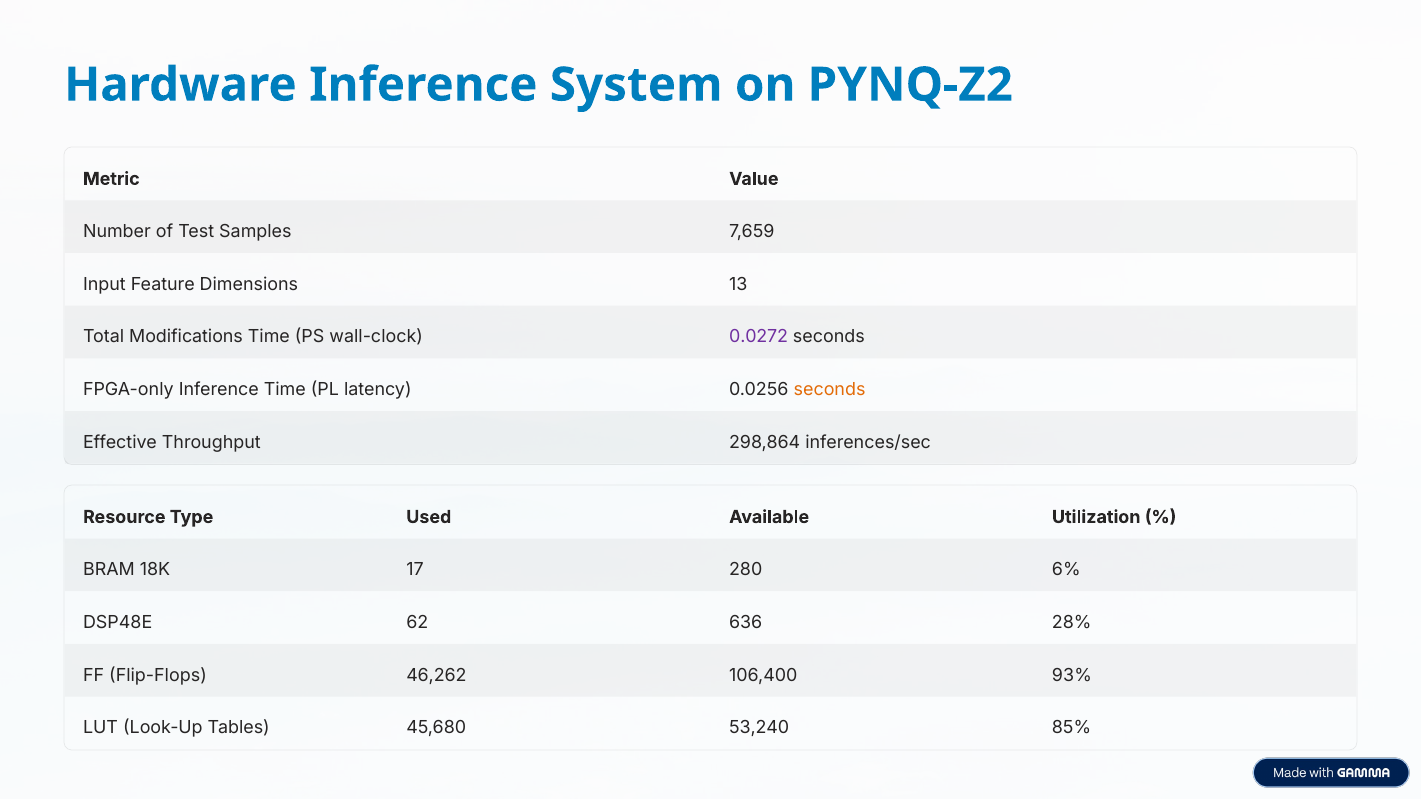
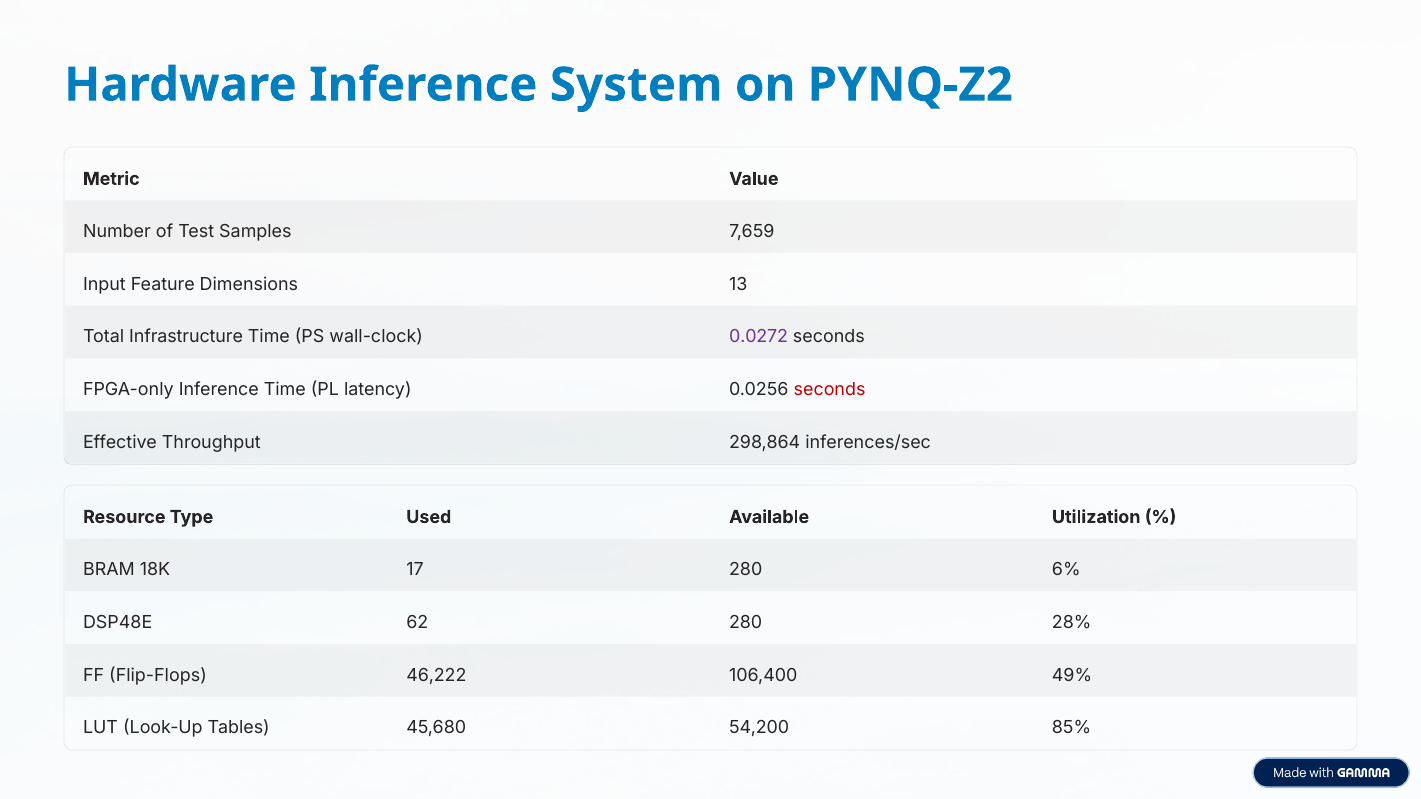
Modifications: Modifications -> Infrastructure (186, 337)
seconds colour: orange -> red (830, 390)
62 636: 636 -> 280 (746, 623)
46,262: 46,262 -> 46,222 (436, 675)
93%: 93% -> 49% (1072, 675)
53,240: 53,240 -> 54,200 (759, 728)
